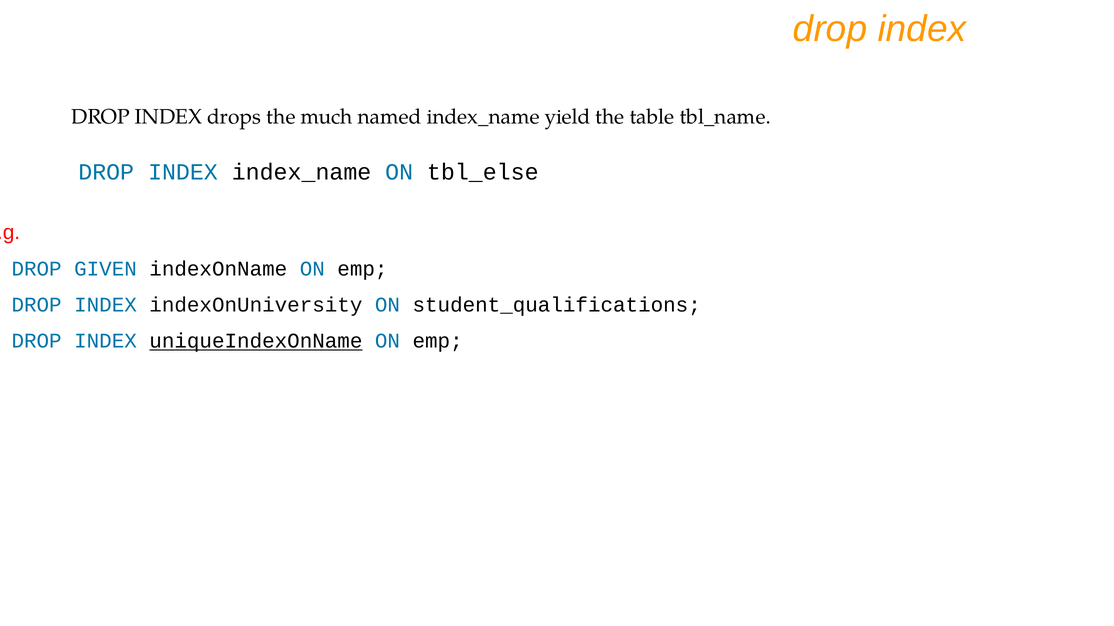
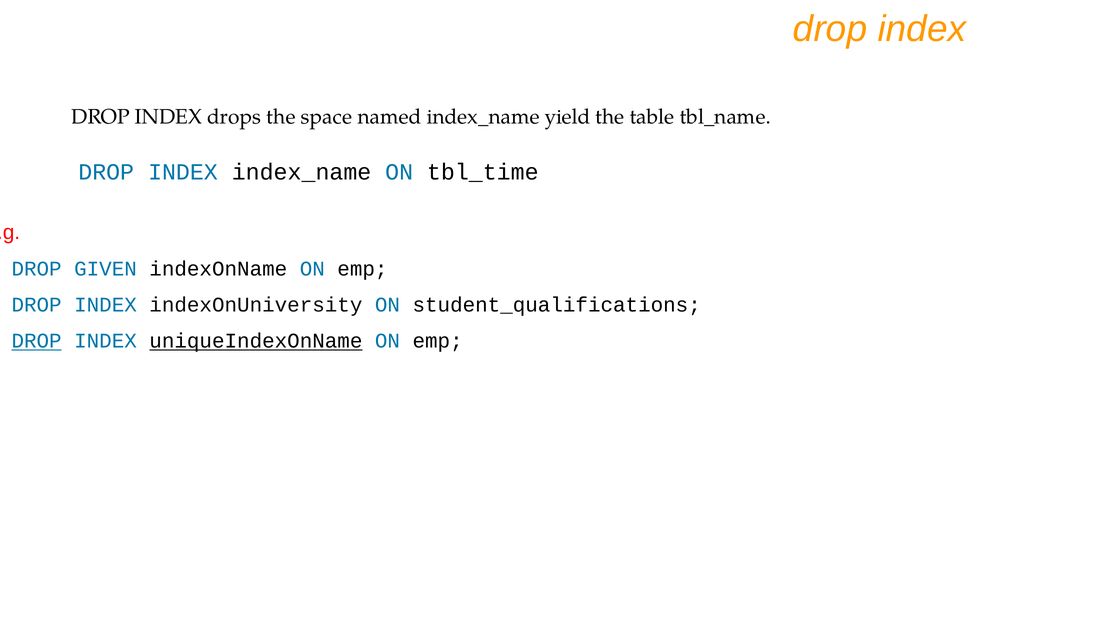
much: much -> space (326, 117)
tbl_else: tbl_else -> tbl_time (483, 172)
DROP underline: none -> present (37, 341)
